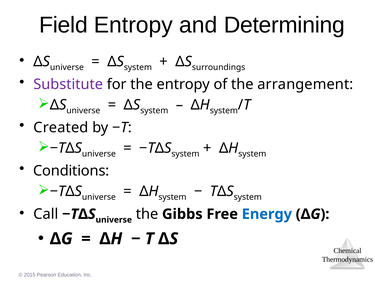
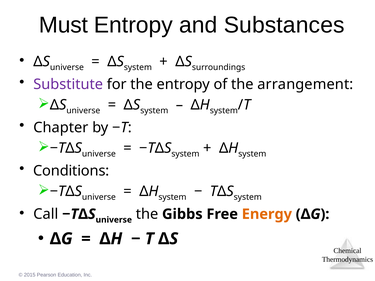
Field: Field -> Must (63, 25)
Determining: Determining -> Substances (284, 25)
Created: Created -> Chapter (61, 128)
Energy colour: blue -> orange (267, 214)
